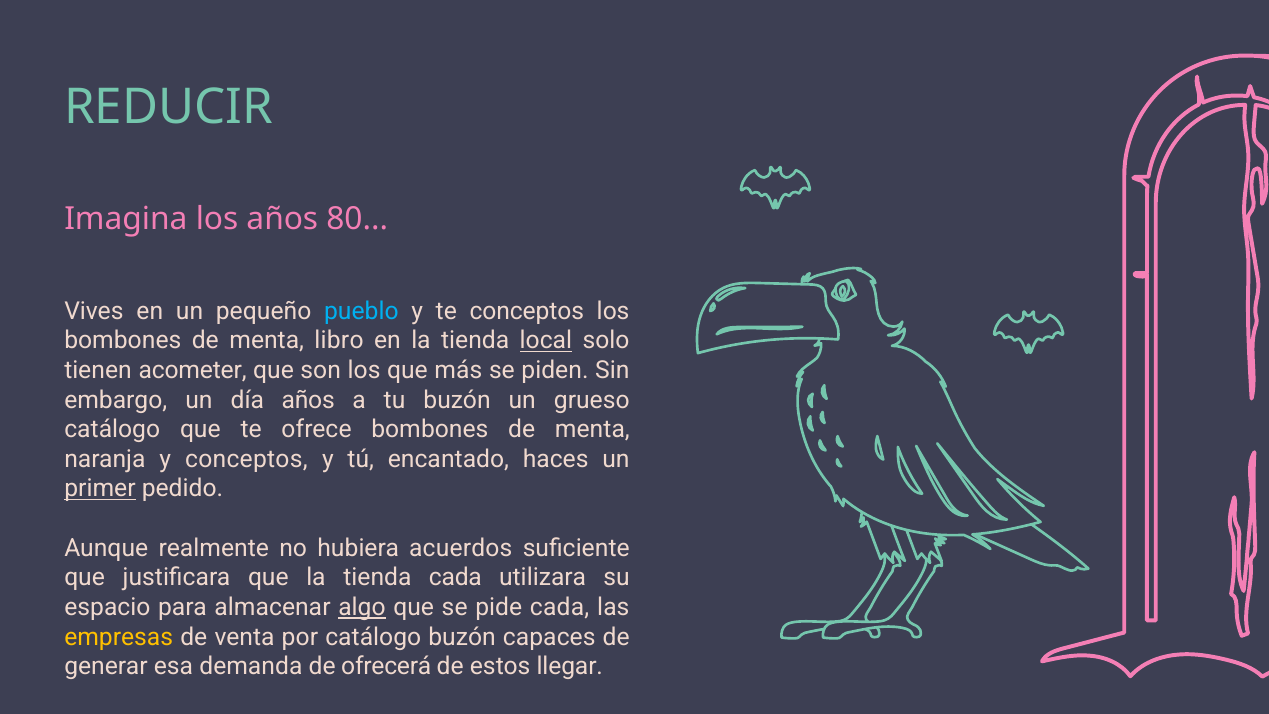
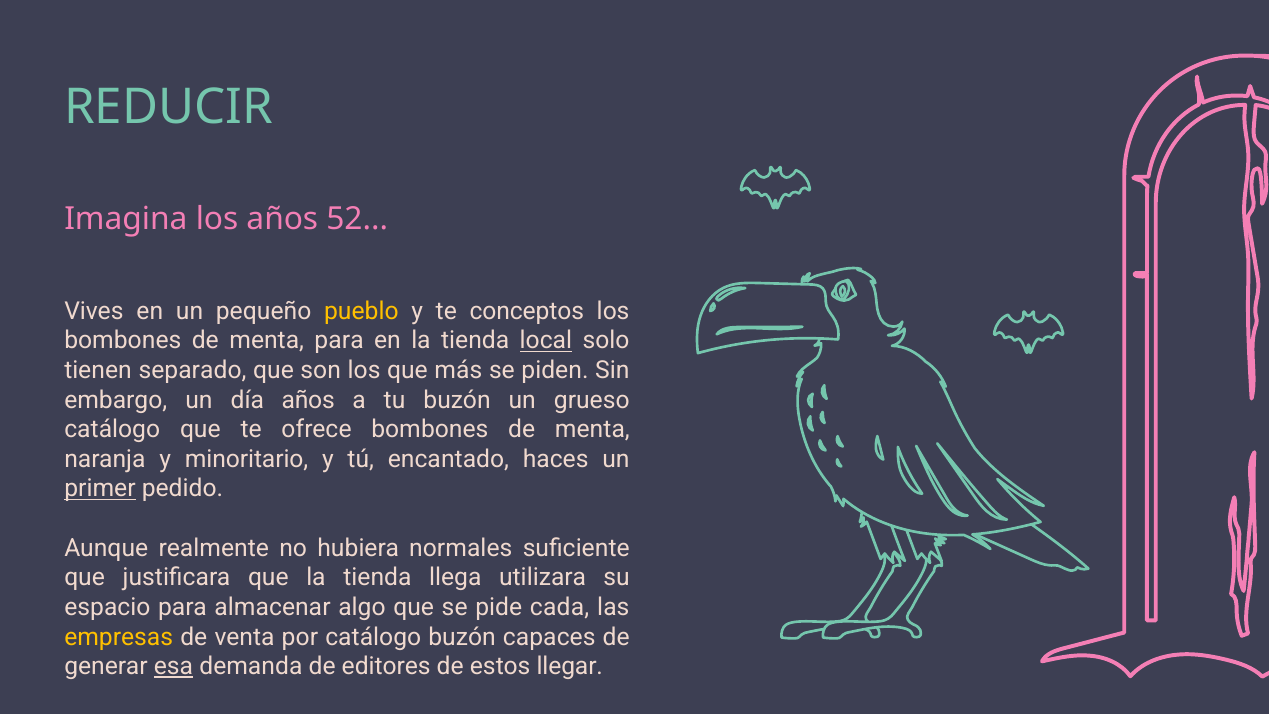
80: 80 -> 52 (357, 219)
pueblo colour: light blue -> yellow (361, 311)
menta libro: libro -> para (339, 341)
acometer: acometer -> separado (192, 370)
y conceptos: conceptos -> minoritario (247, 459)
acuerdos: acuerdos -> normales (461, 548)
tienda cada: cada -> llega (455, 578)
algo underline: present -> none (362, 607)
esa underline: none -> present (173, 666)
ofrecerá: ofrecerá -> editores (386, 666)
